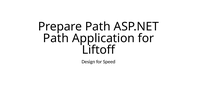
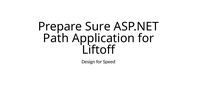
Prepare Path: Path -> Sure (98, 27)
